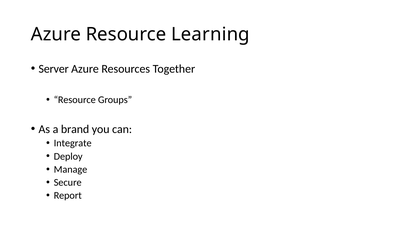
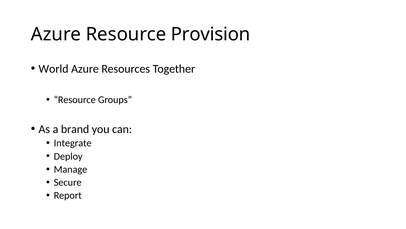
Learning: Learning -> Provision (211, 34)
Server: Server -> World (54, 69)
